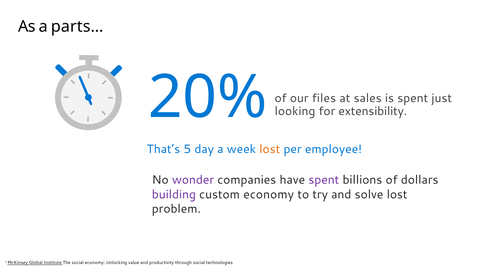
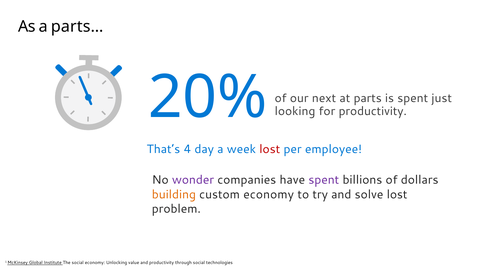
files: files -> next (324, 98)
sales: sales -> parts (368, 98)
for extensibility: extensibility -> productivity (373, 111)
5: 5 -> 4 (187, 149)
lost colour: orange -> red (270, 149)
building colour: purple -> orange (174, 195)
